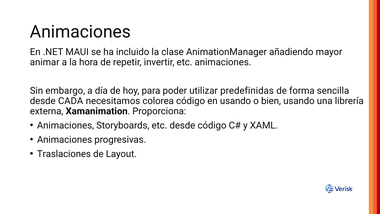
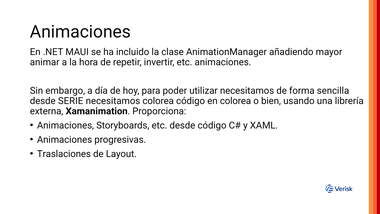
utilizar predefinidas: predefinidas -> necesitamos (247, 91)
CADA: CADA -> SERIE (71, 101)
en usando: usando -> colorea (236, 101)
